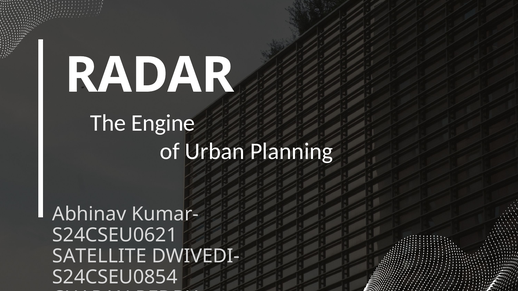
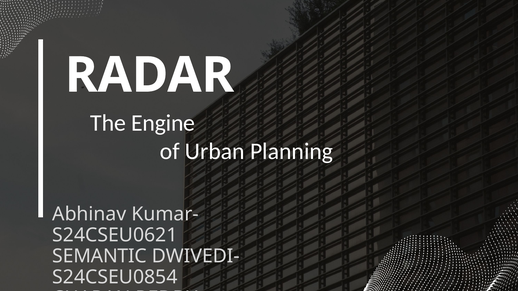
SATELLITE: SATELLITE -> SEMANTIC (100, 256)
